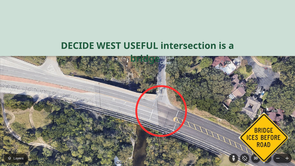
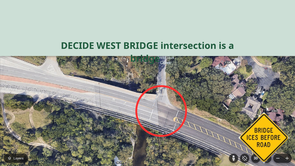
WEST USEFUL: USEFUL -> BRIDGE (141, 46)
